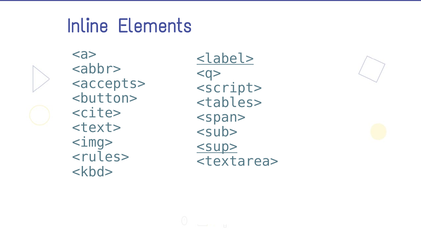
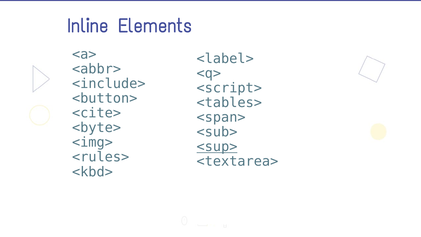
<label> underline: present -> none (225, 58)
<accepts>: <accepts> -> <include> (109, 84)
<text>: <text> -> <byte> (97, 128)
